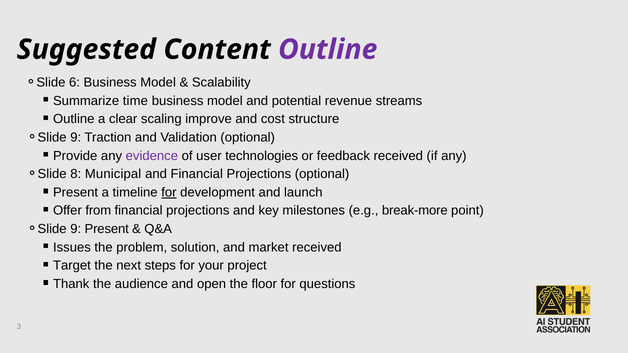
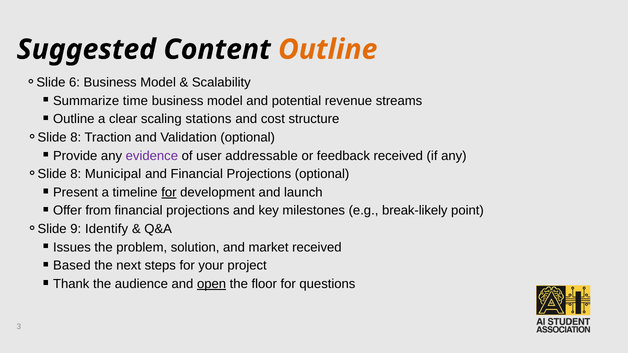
Outline colour: purple -> orange (328, 50)
improve: improve -> stations (209, 119)
9: 9 -> 8 (76, 137)
technologies: technologies -> addressable (262, 156)
break-more: break-more -> break-likely (415, 211)
9 Present: Present -> Identify (107, 229)
Target: Target -> Based (72, 266)
open underline: none -> present (212, 284)
